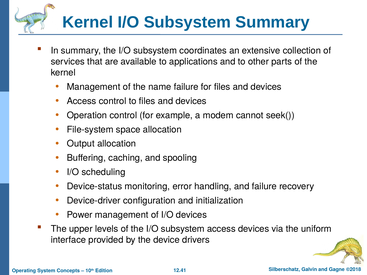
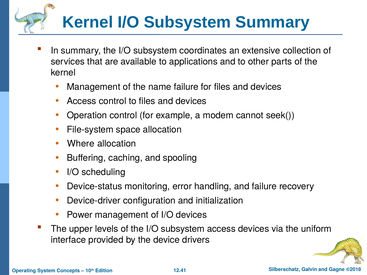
Output: Output -> Where (81, 144)
